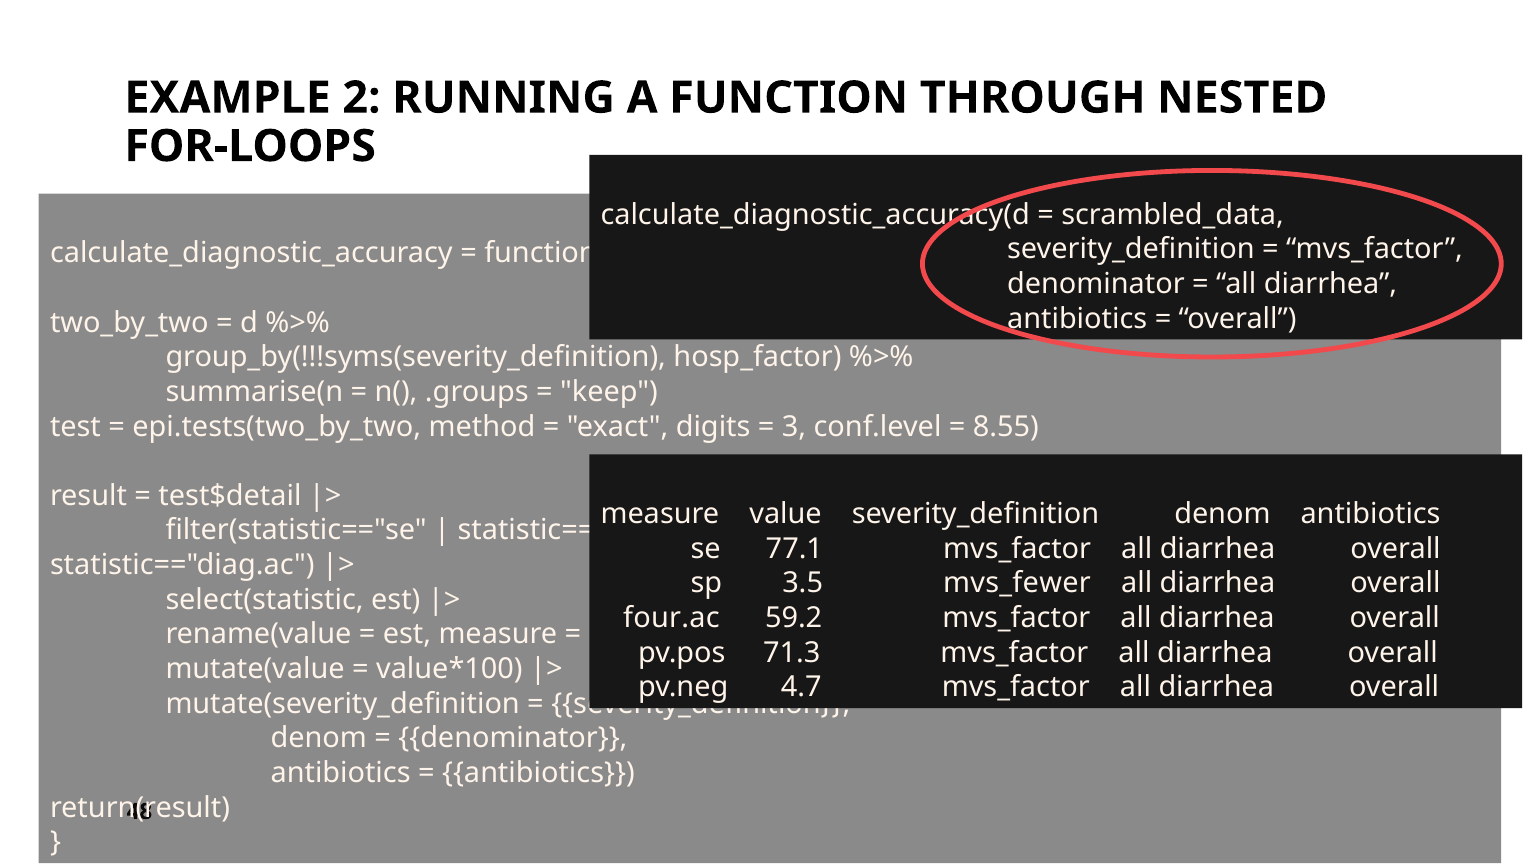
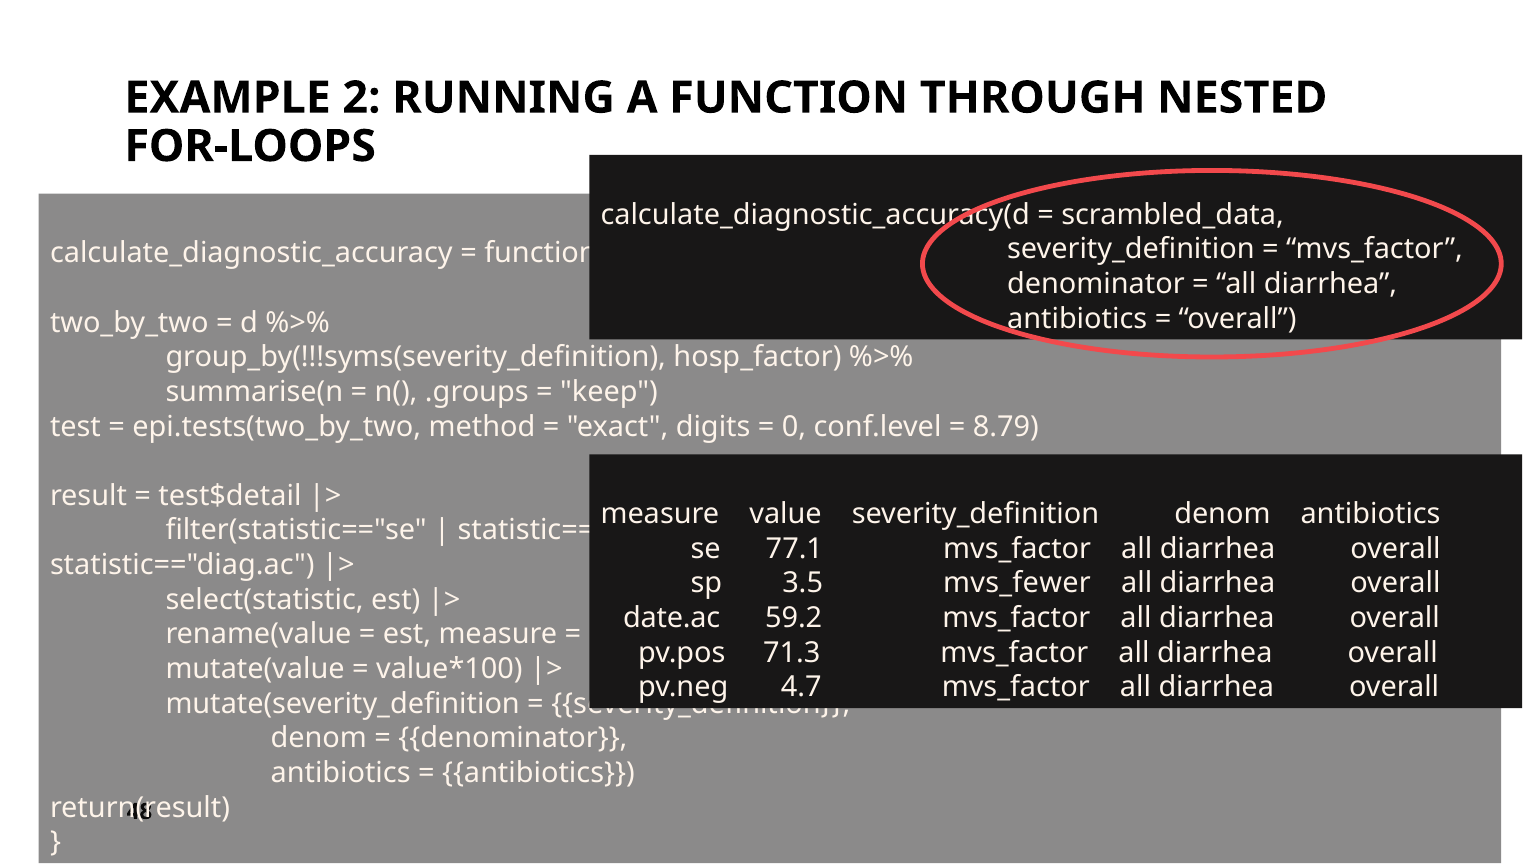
3: 3 -> 0 (794, 427)
8.55: 8.55 -> 8.79 (1006, 427)
four.ac: four.ac -> date.ac (672, 618)
